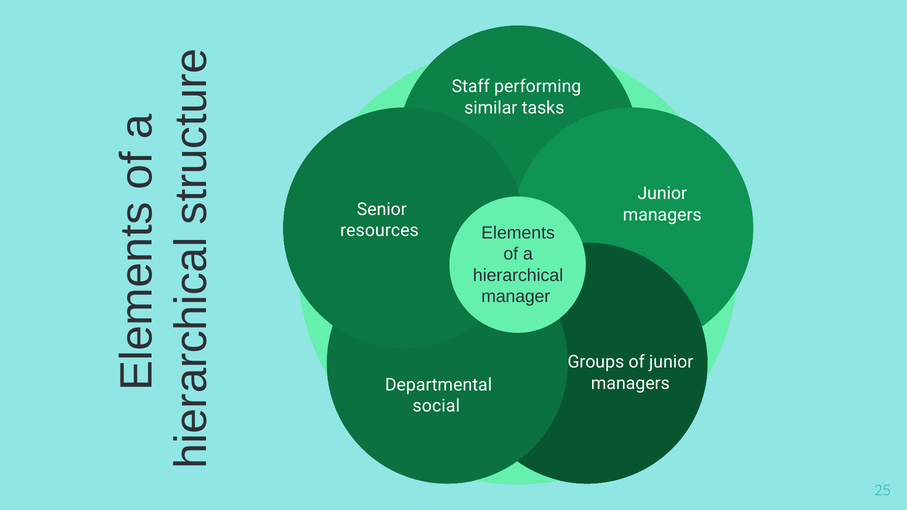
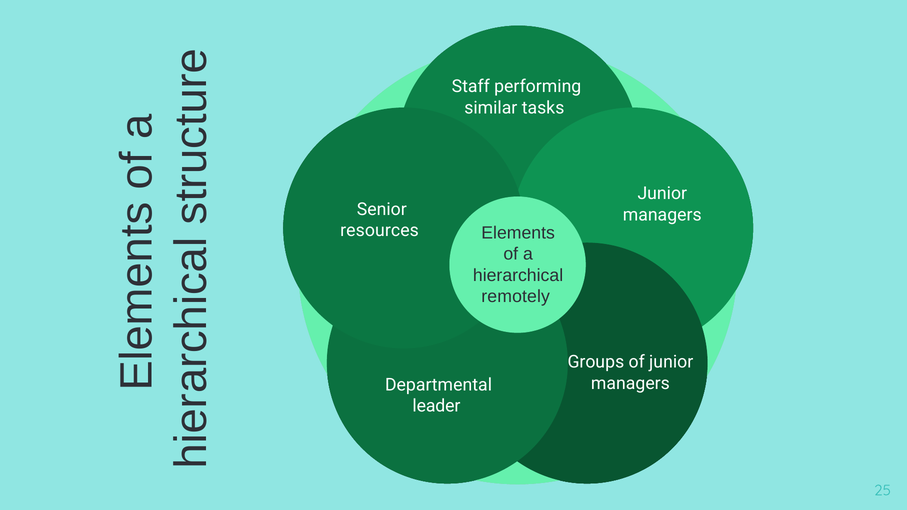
manager: manager -> remotely (516, 297)
social: social -> leader (436, 406)
